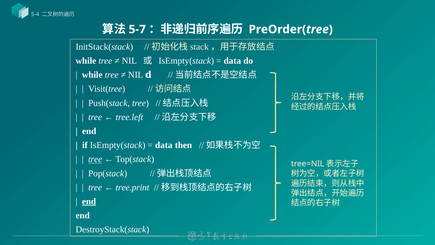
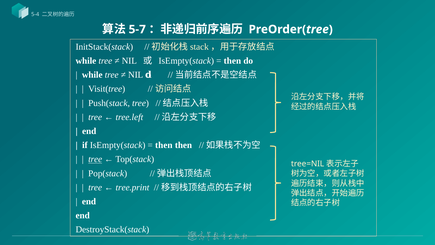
data: data -> then (232, 61)
data: data -> then (164, 145)
end underline: present -> none (89, 201)
